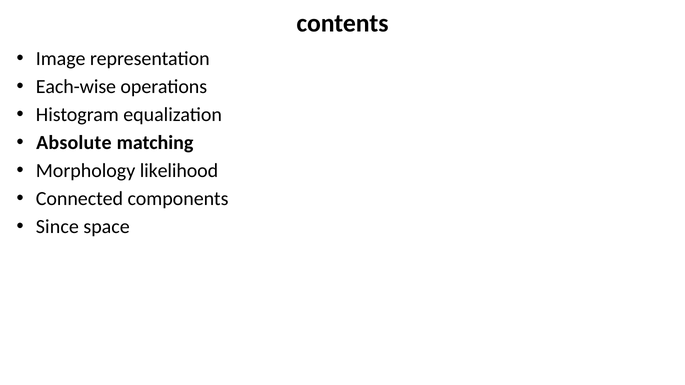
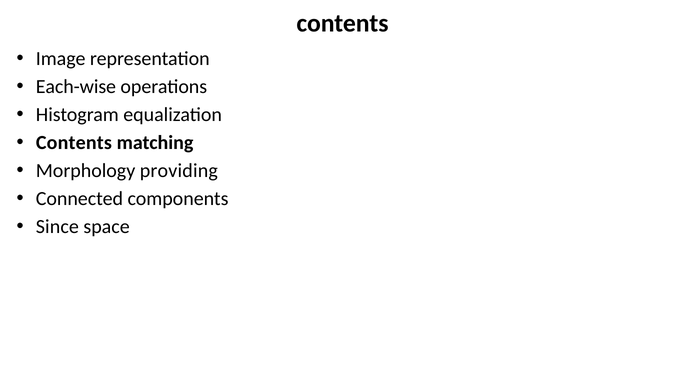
Absolute: Absolute -> Contents (74, 143)
likelihood: likelihood -> providing (179, 171)
